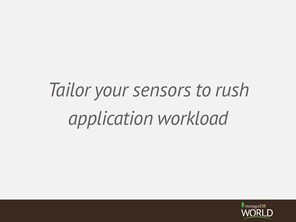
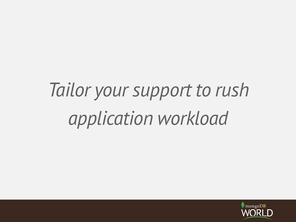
sensors: sensors -> support (162, 90)
